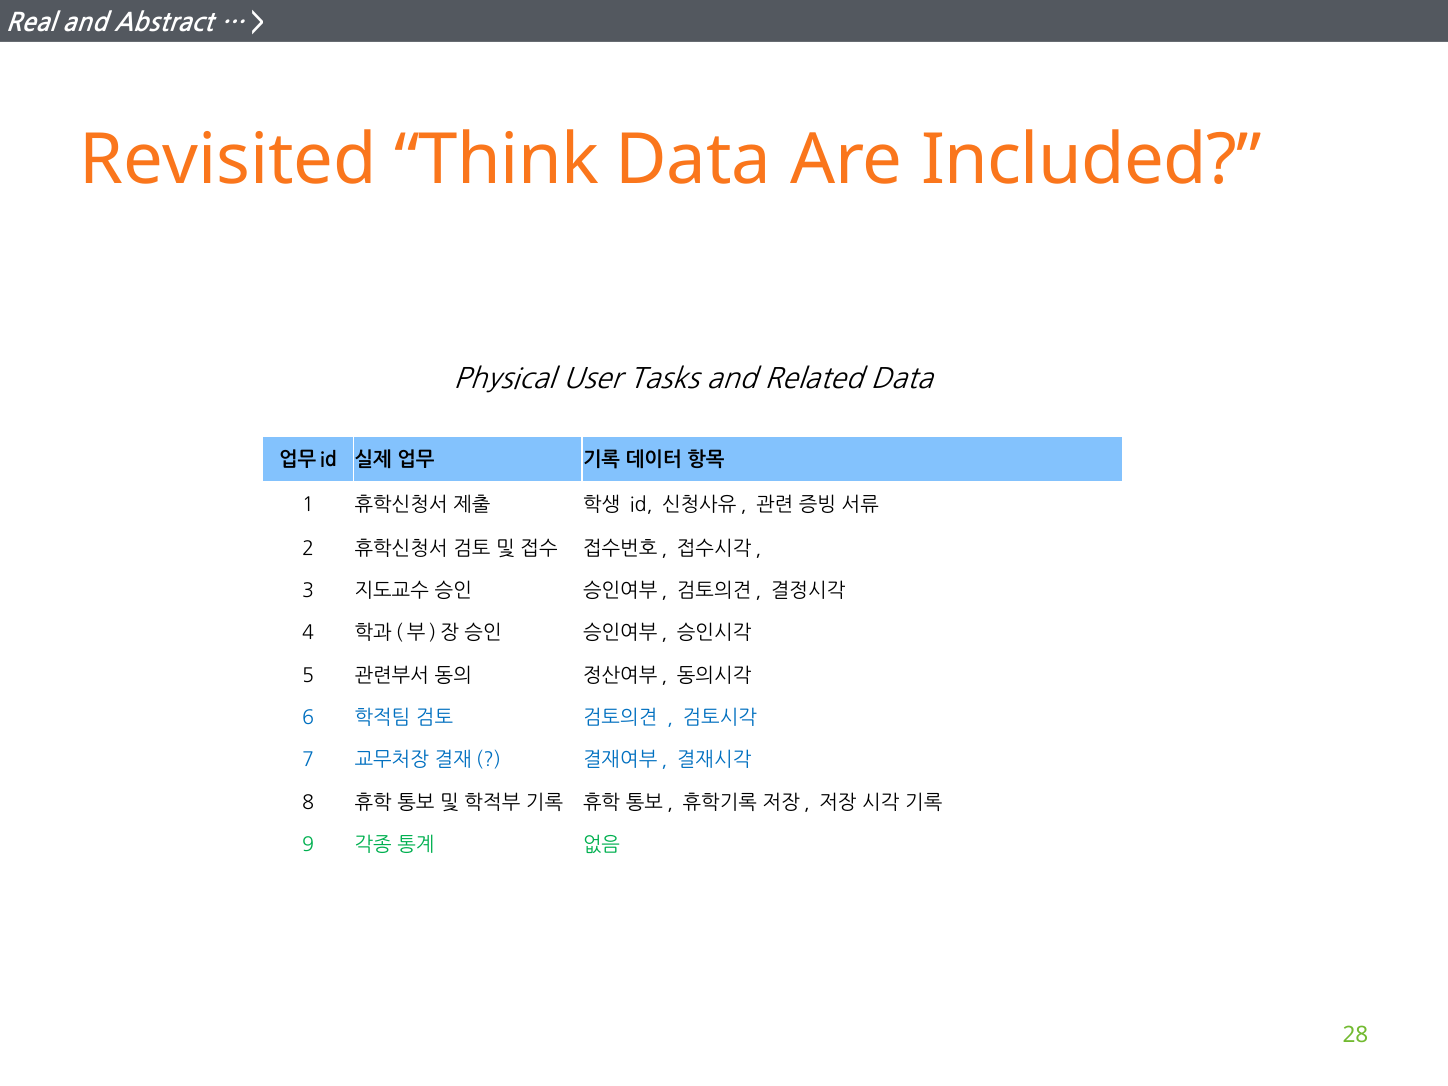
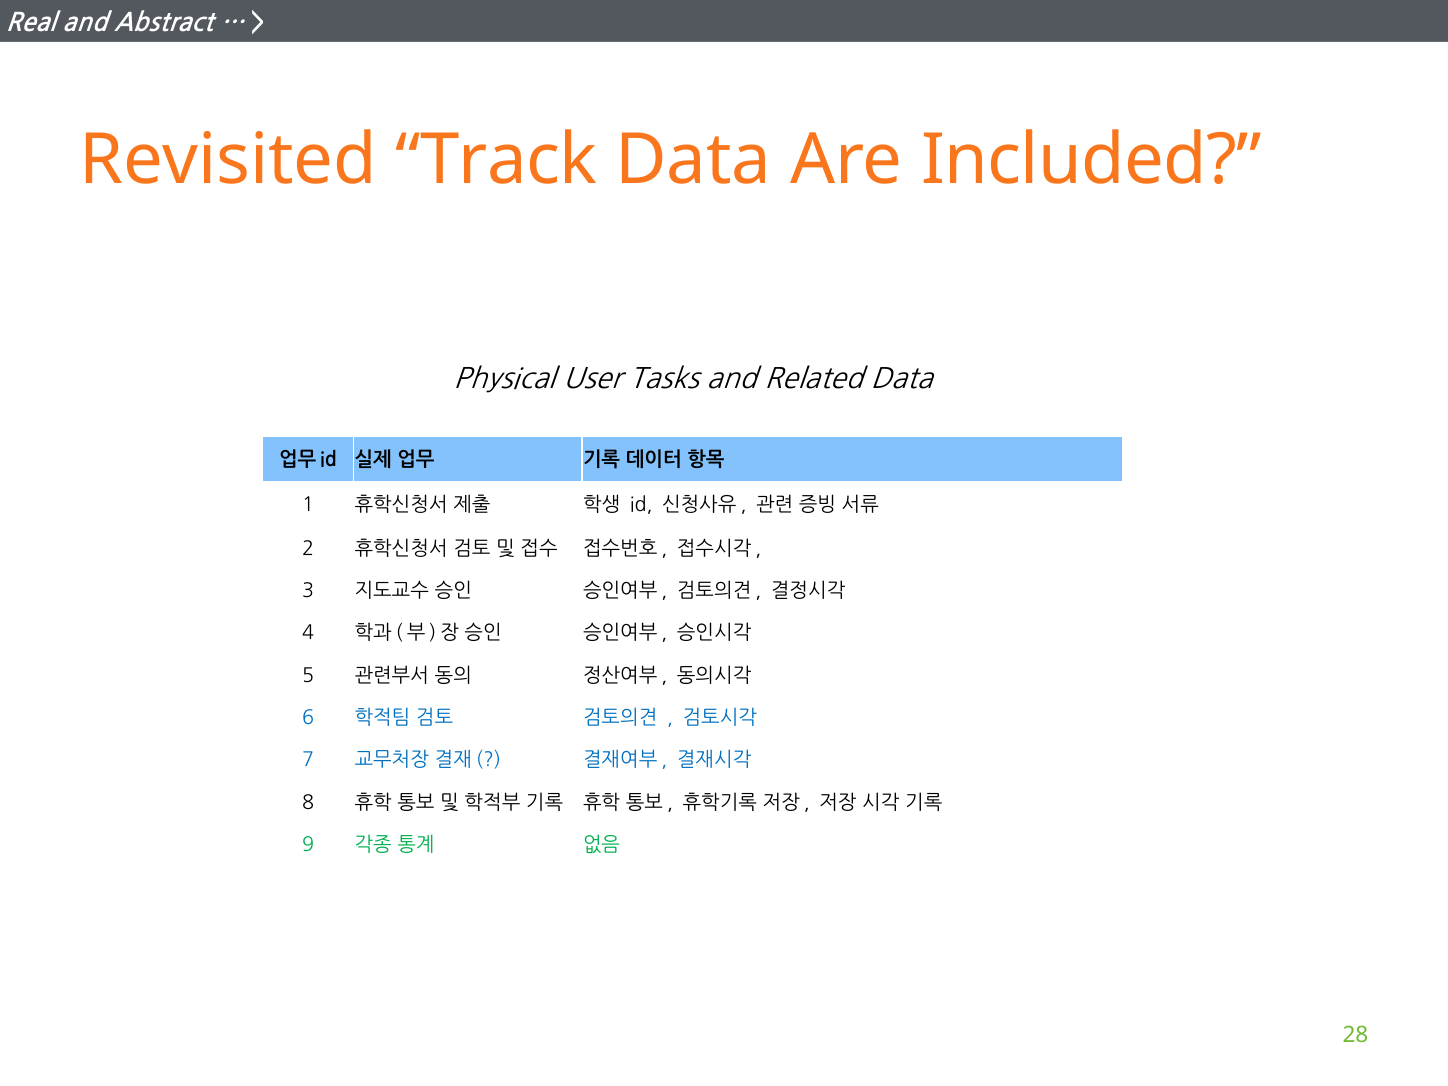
Think: Think -> Track (497, 160)
